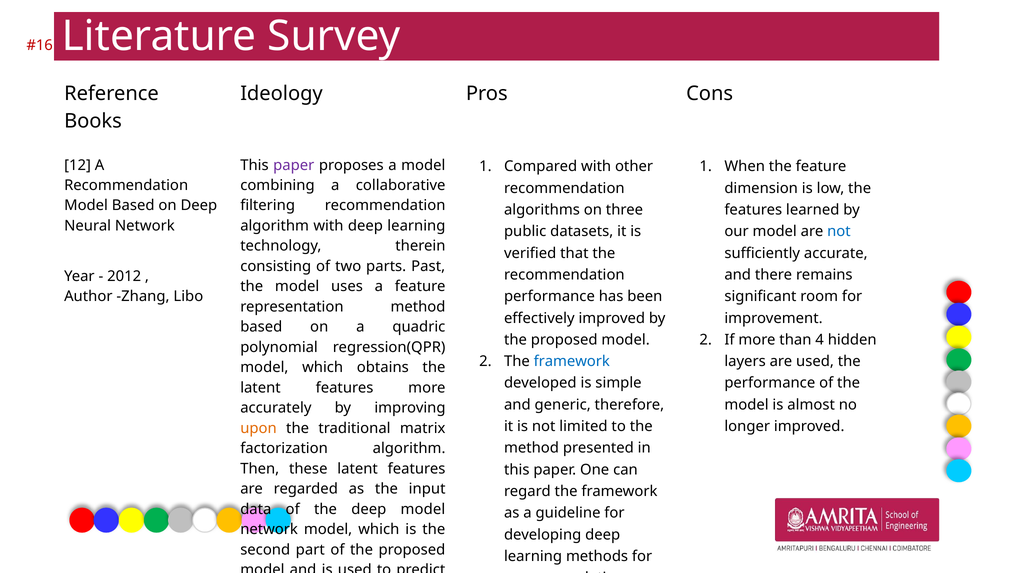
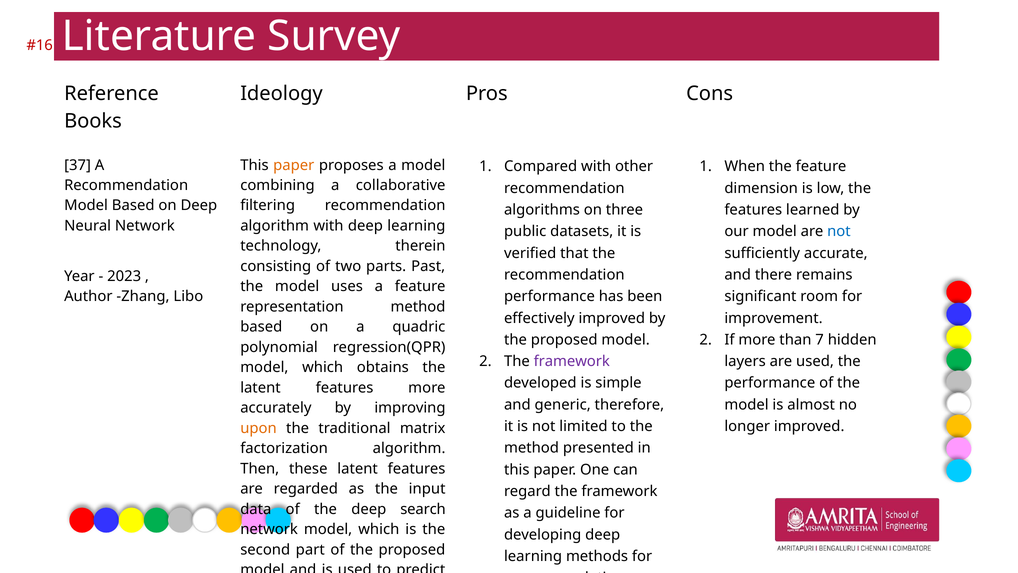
12: 12 -> 37 (78, 165)
paper colour: purple -> orange (294, 165)
2012: 2012 -> 2023 (124, 276)
4: 4 -> 7 (820, 340)
framework colour: blue -> purple (572, 361)
deep model: model -> search (423, 509)
